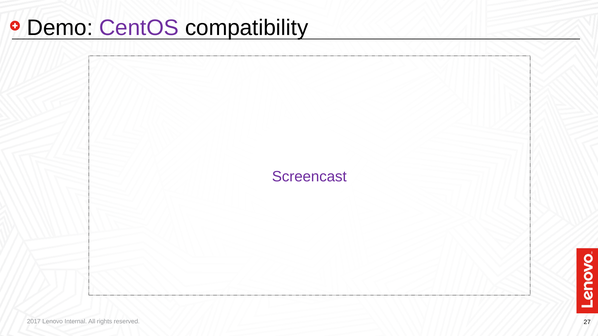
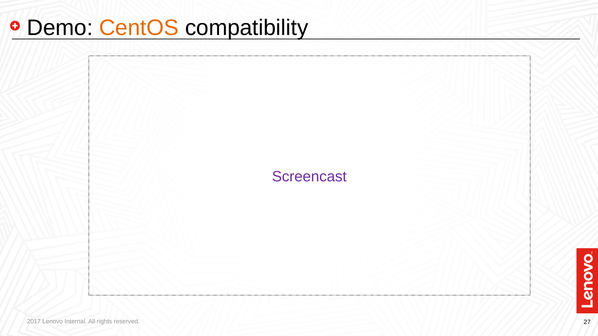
CentOS colour: purple -> orange (139, 28)
